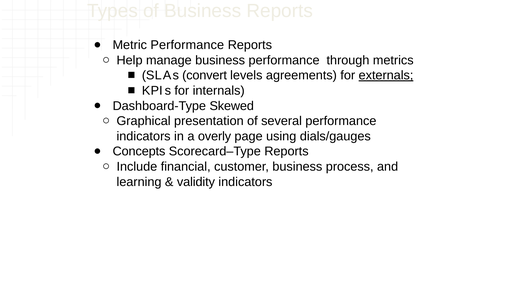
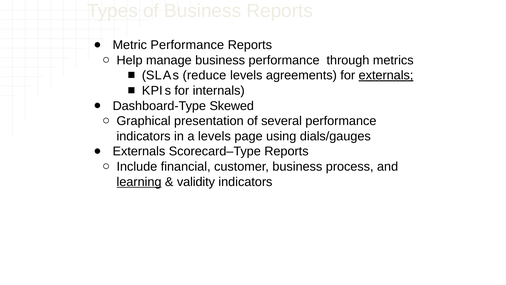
convert: convert -> reduce (204, 75)
a overly: overly -> levels (214, 136)
Concepts: Concepts -> Externals (139, 151)
learning underline: none -> present (139, 182)
